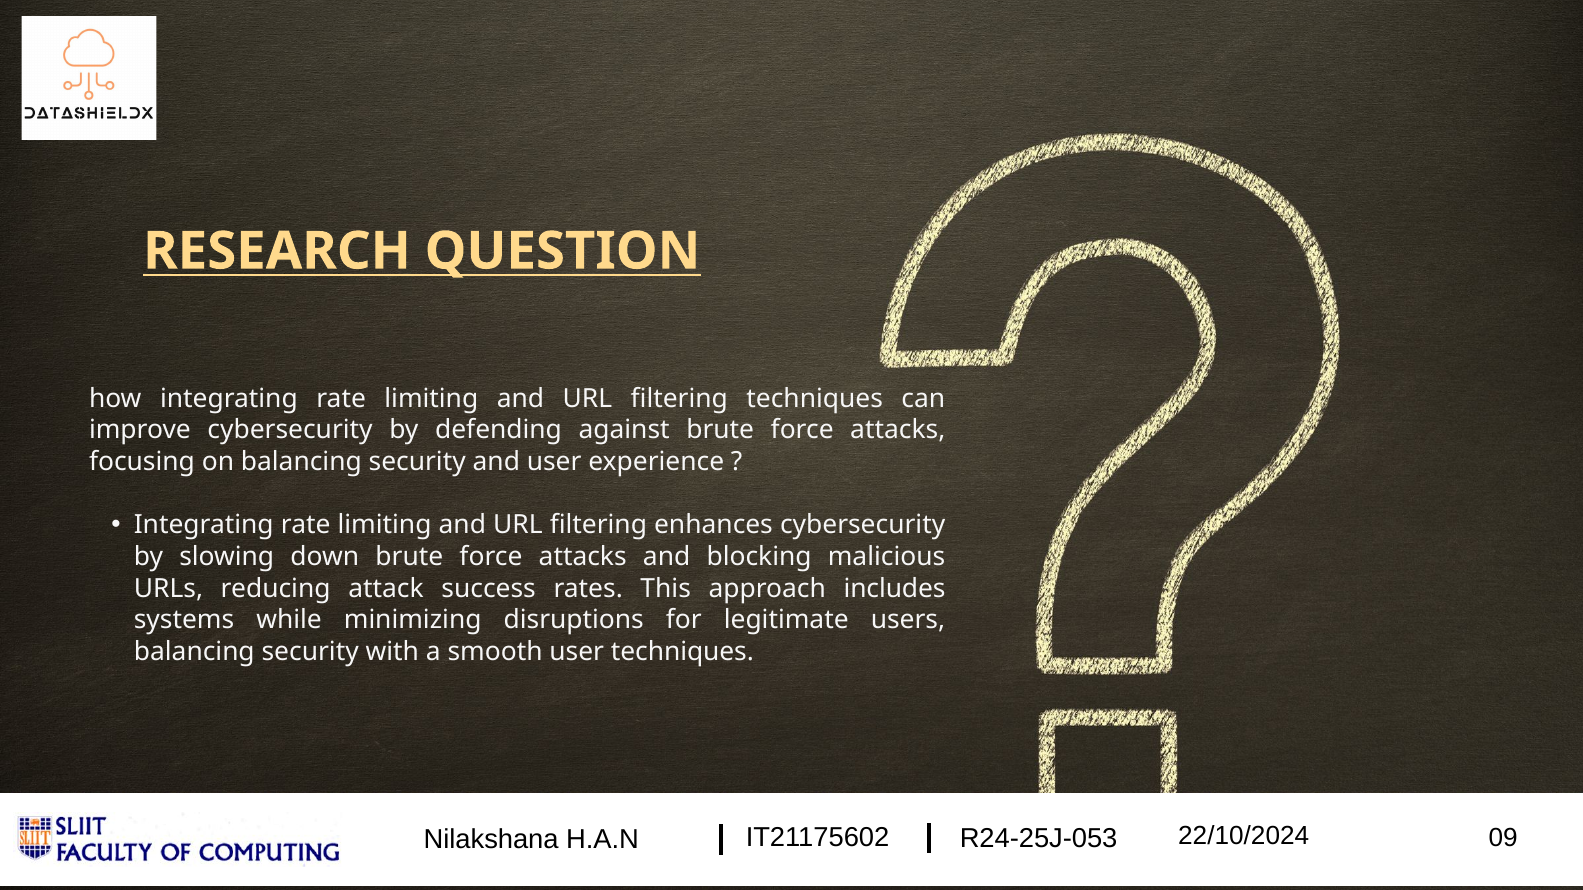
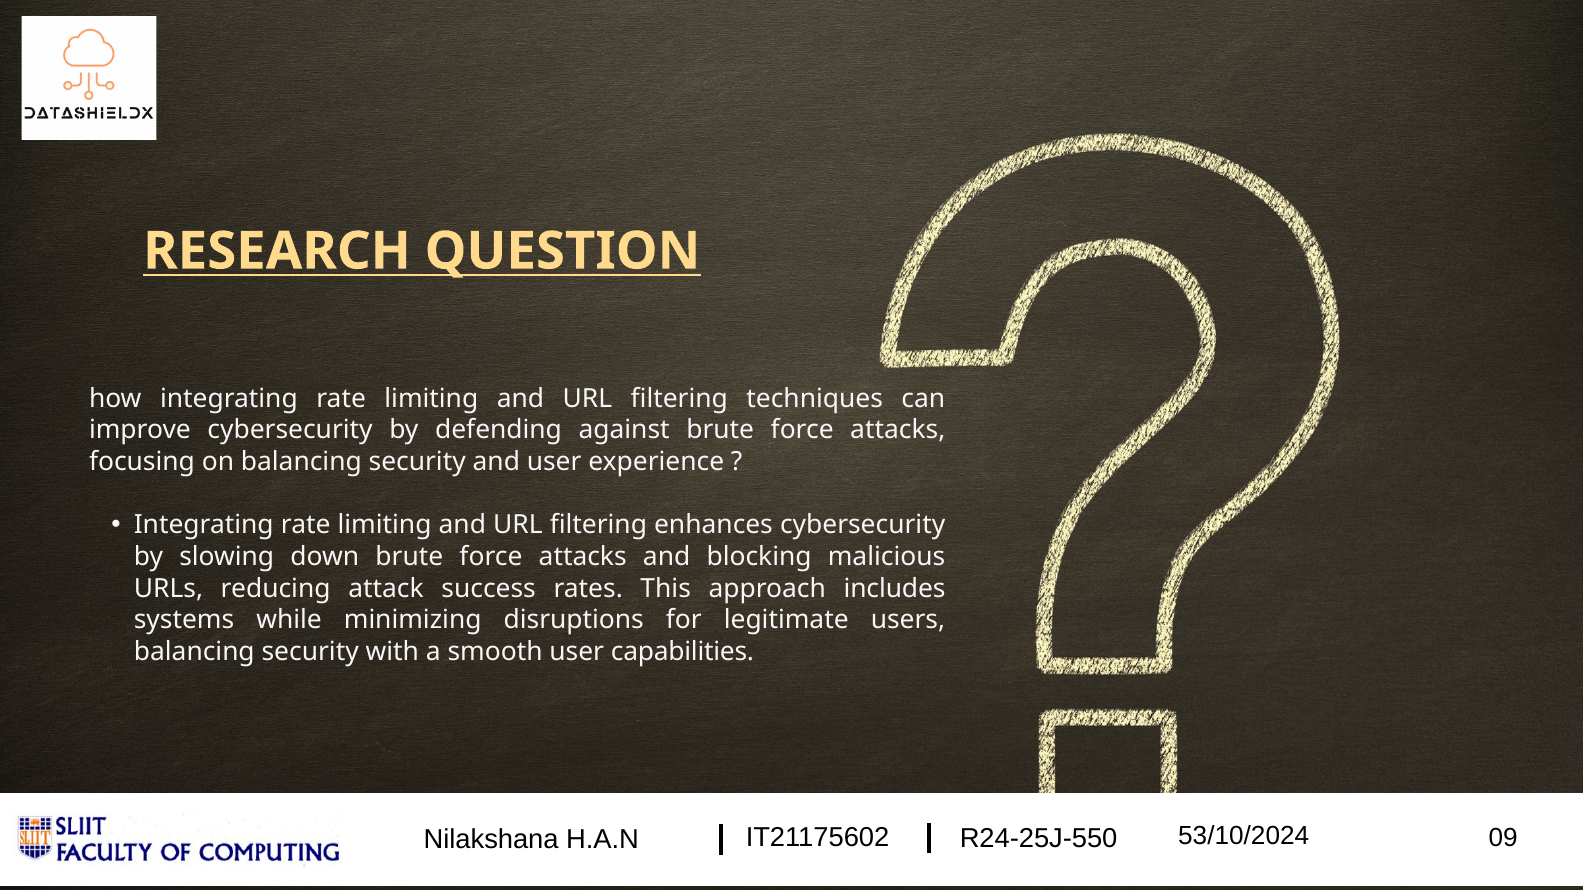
user techniques: techniques -> capabilities (682, 652)
R24-25J-053: R24-25J-053 -> R24-25J-550 (1039, 839)
22/10/2024: 22/10/2024 -> 53/10/2024 (1244, 836)
